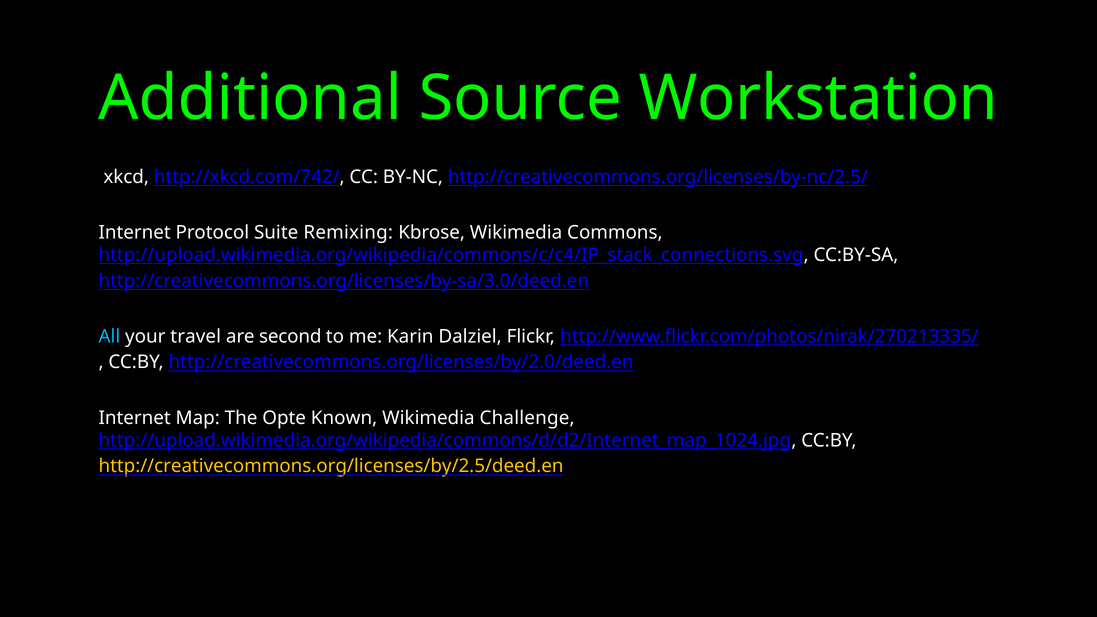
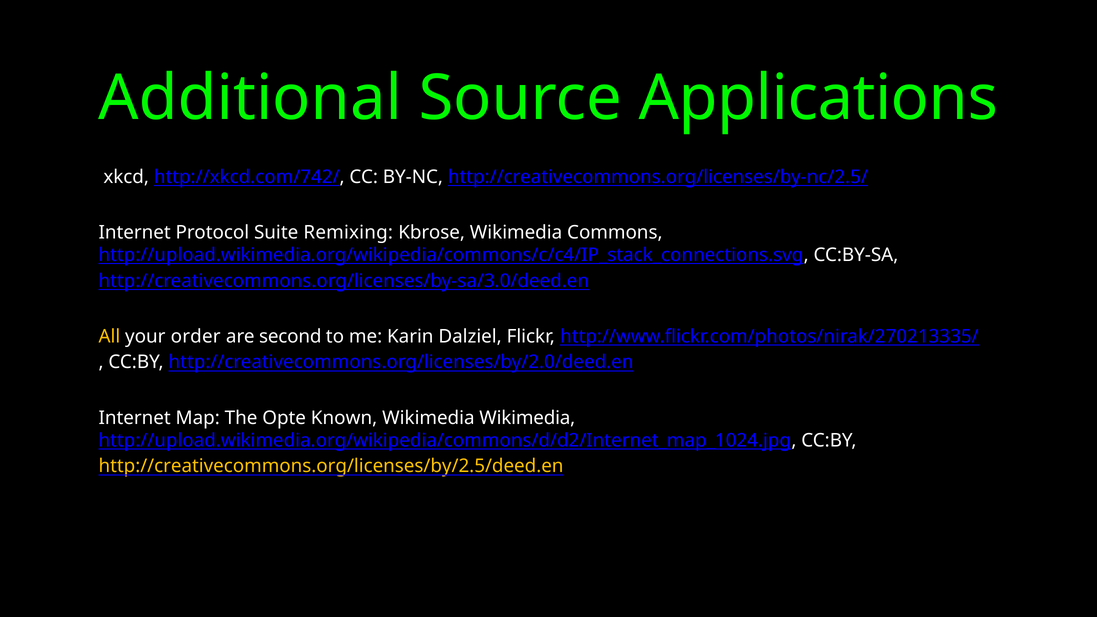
Workstation: Workstation -> Applications (818, 98)
All colour: light blue -> yellow (109, 337)
travel: travel -> order (196, 337)
Wikimedia Challenge: Challenge -> Wikimedia (527, 418)
